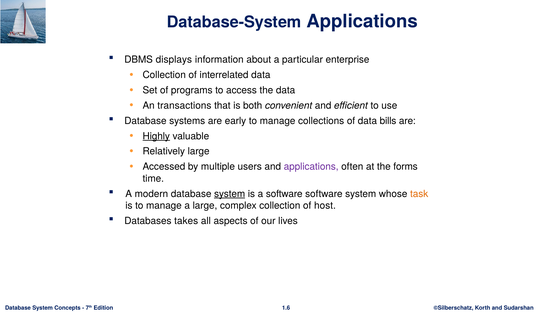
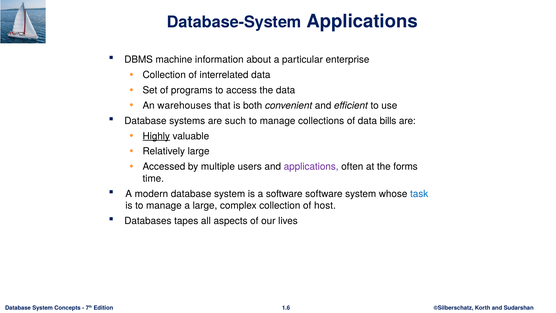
displays: displays -> machine (174, 60)
transactions: transactions -> warehouses (184, 105)
early: early -> such (235, 121)
system underline: present -> none (230, 194)
task colour: orange -> blue (419, 194)
takes: takes -> tapes (186, 221)
